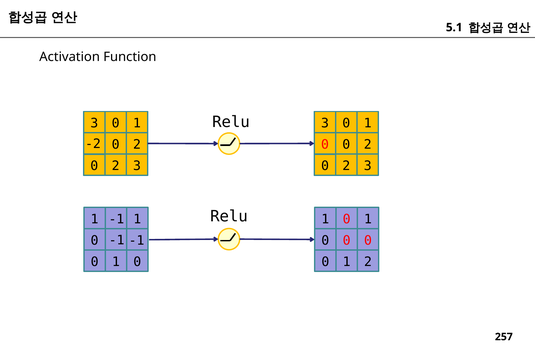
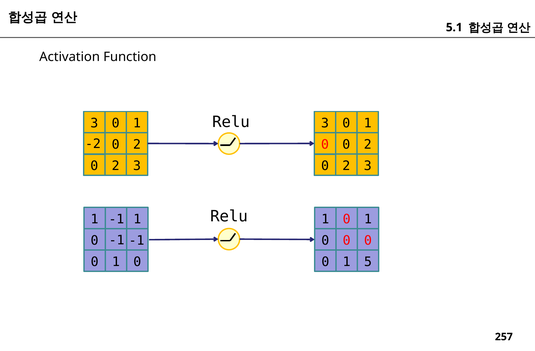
1 2: 2 -> 5 (368, 262)
